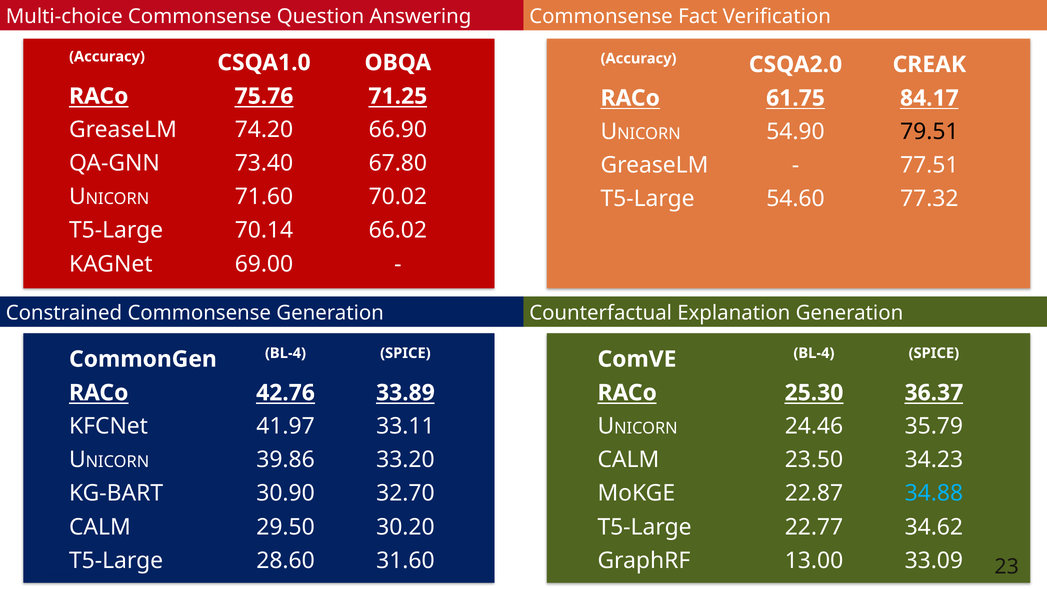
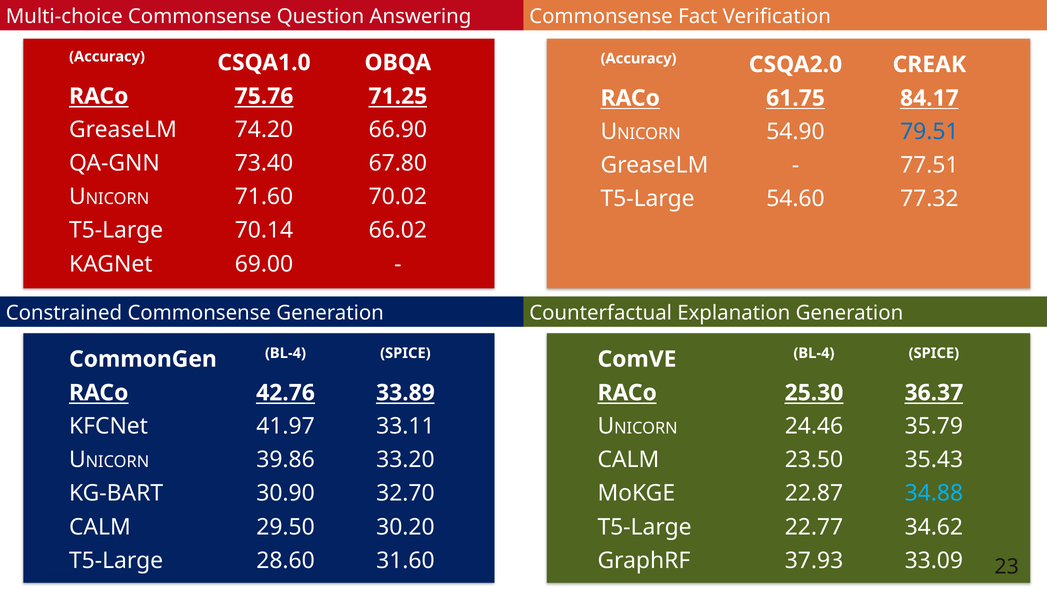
79.51 colour: black -> blue (929, 132)
34.23: 34.23 -> 35.43 (934, 460)
13.00: 13.00 -> 37.93 (814, 560)
